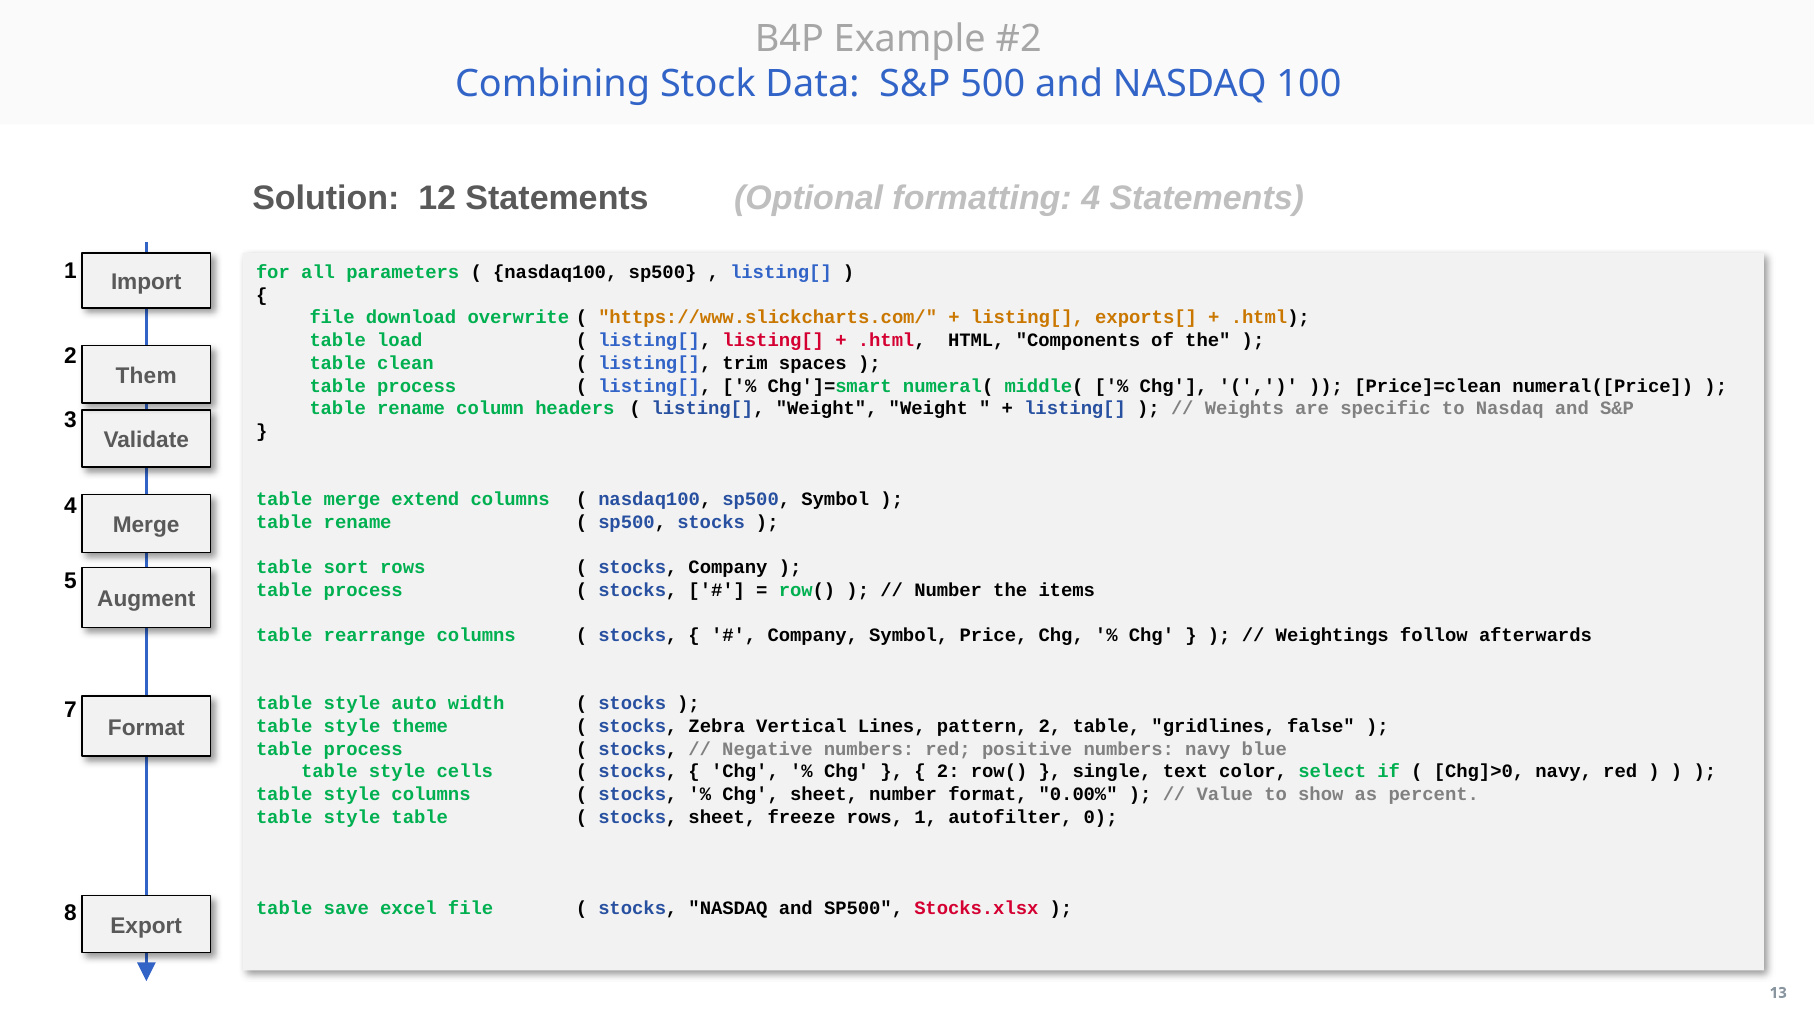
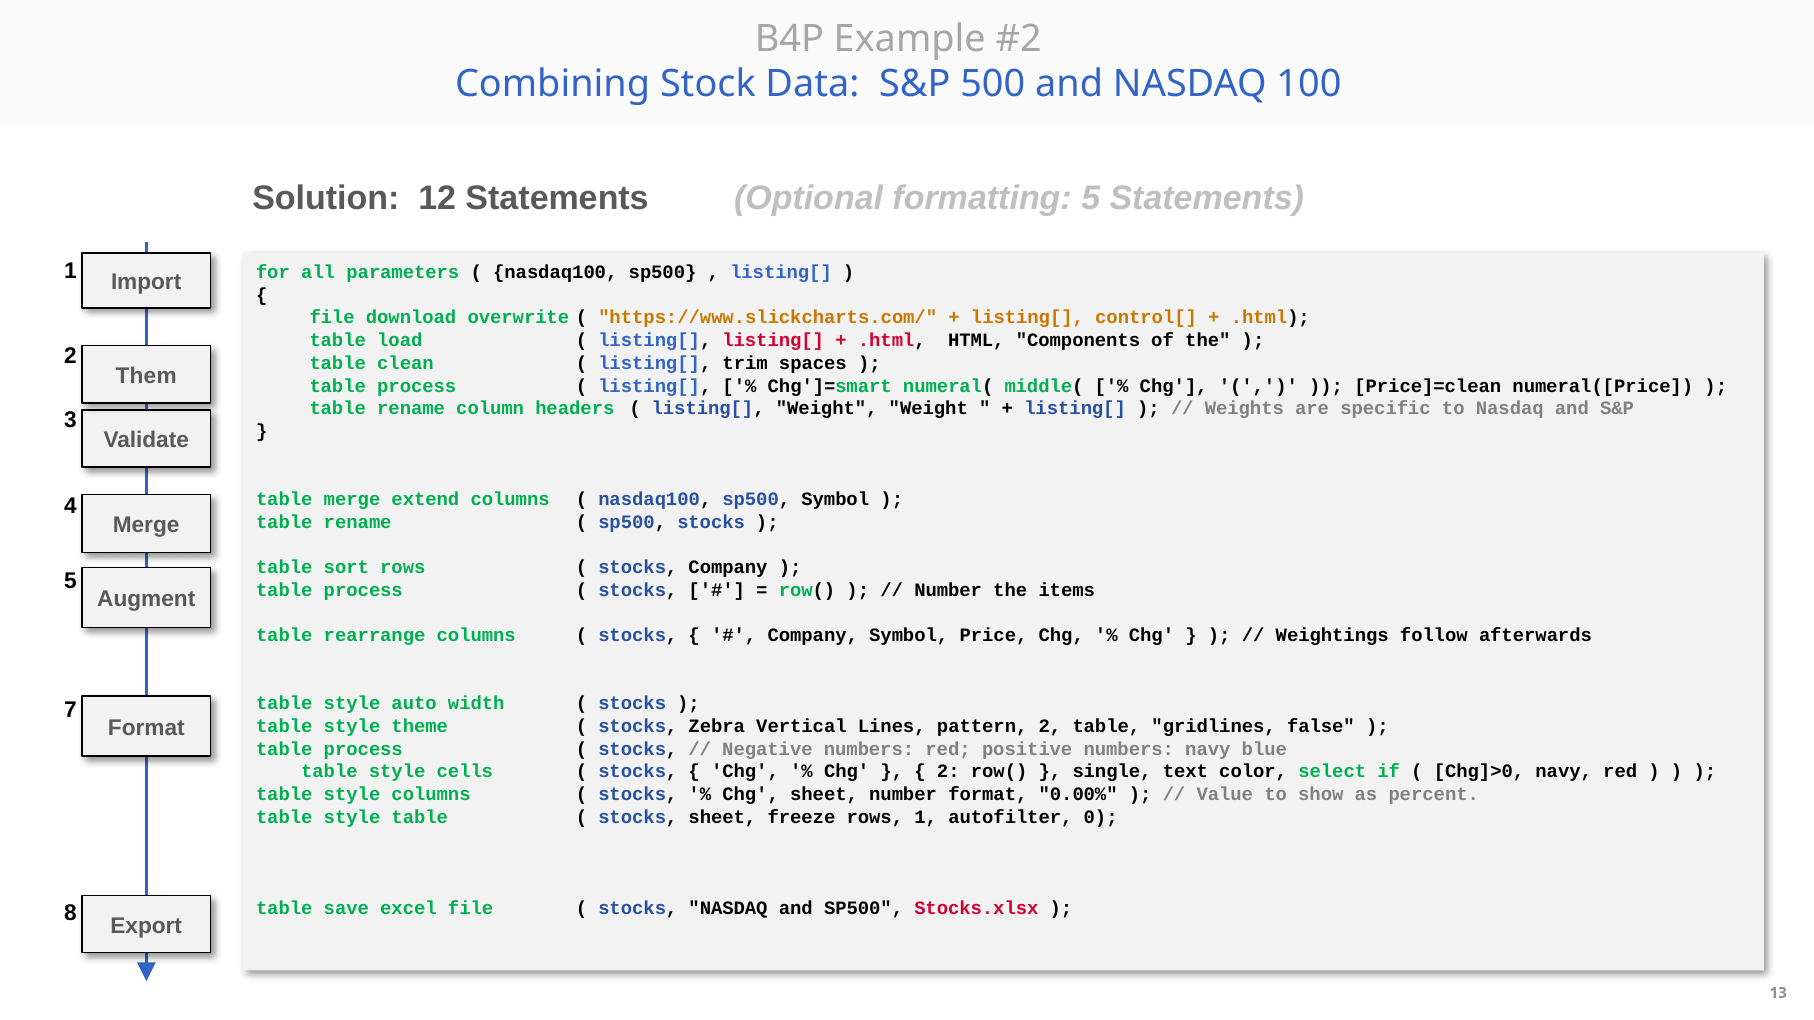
formatting 4: 4 -> 5 (1091, 198)
exports[: exports[ -> control[ (1146, 318)
